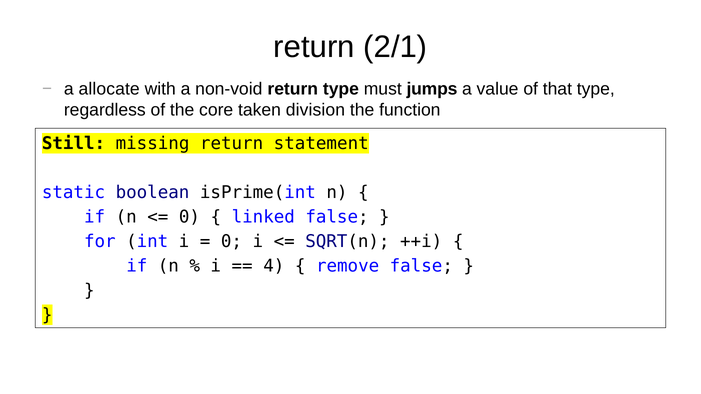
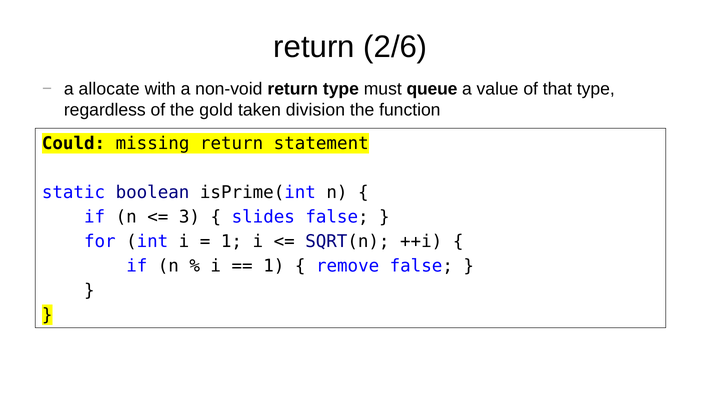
2/1: 2/1 -> 2/6 (395, 47)
jumps: jumps -> queue (432, 89)
core: core -> gold (216, 110)
Still: Still -> Could (74, 144)
0: 0 -> 3 (189, 217)
linked: linked -> slides (263, 217)
0: 0 -> 1 (231, 242)
4: 4 -> 1 (274, 266)
